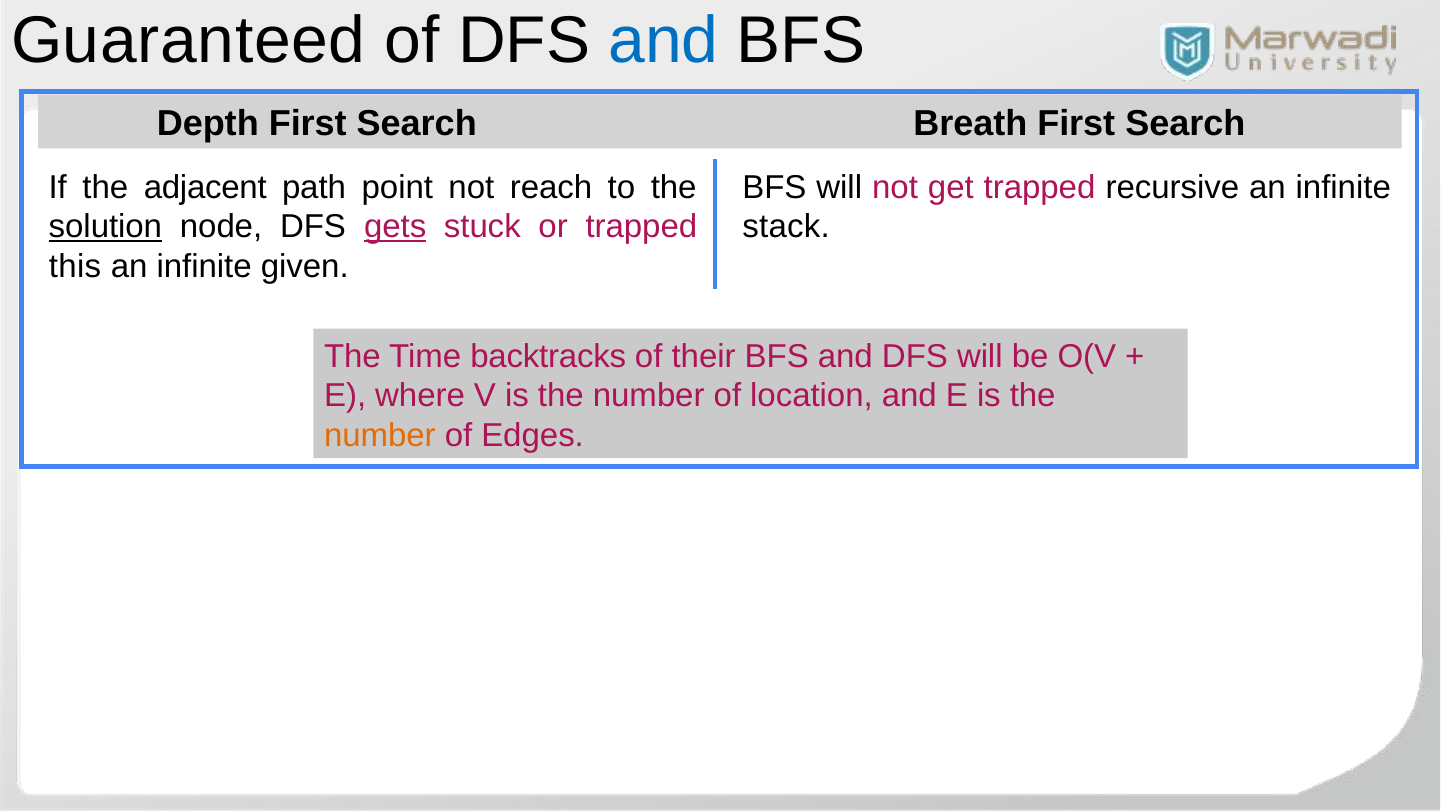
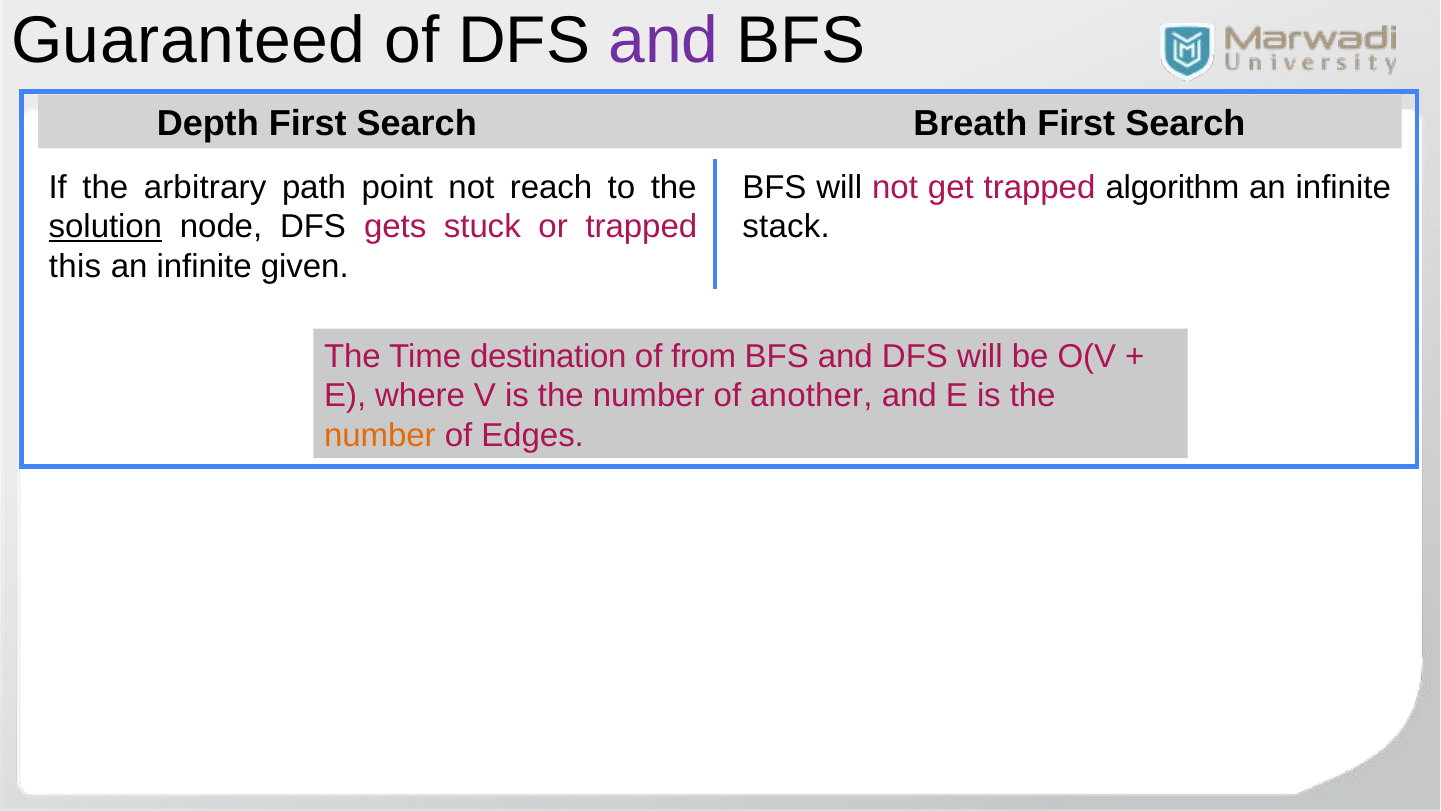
and colour: blue -> purple (664, 40)
adjacent: adjacent -> arbitrary (205, 187)
recursive: recursive -> algorithm (1172, 187)
gets underline: present -> none (395, 227)
backtracks: backtracks -> destination (548, 356)
their: their -> from (704, 356)
location: location -> another (811, 396)
